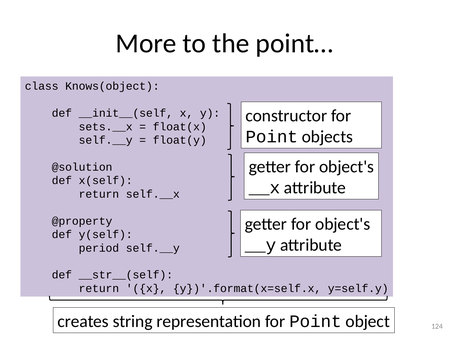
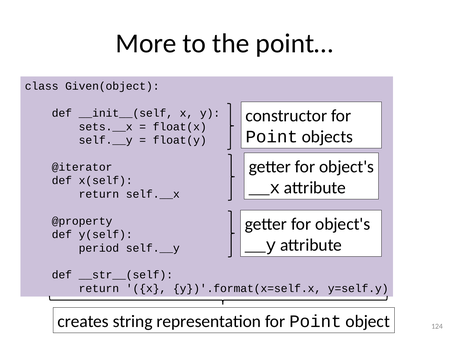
Knows(object: Knows(object -> Given(object (112, 86)
@solution: @solution -> @iterator (82, 167)
